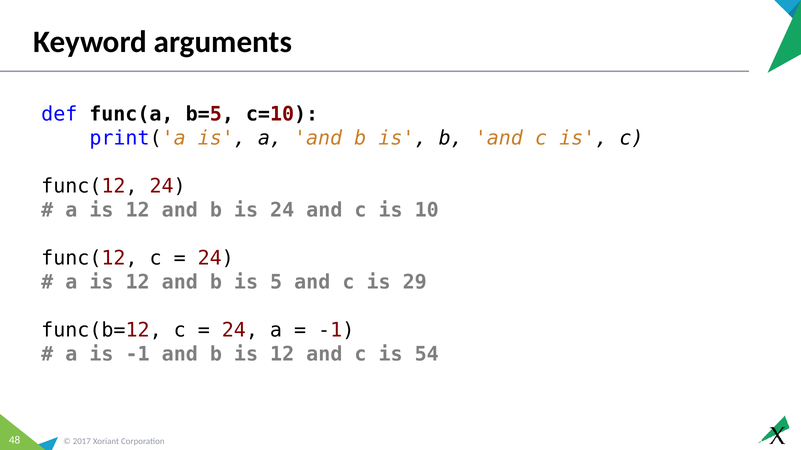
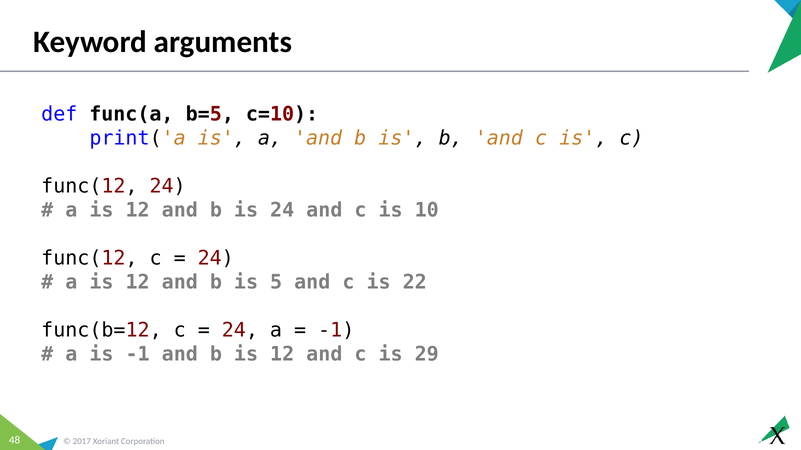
29: 29 -> 22 (415, 283)
54: 54 -> 29 (427, 355)
